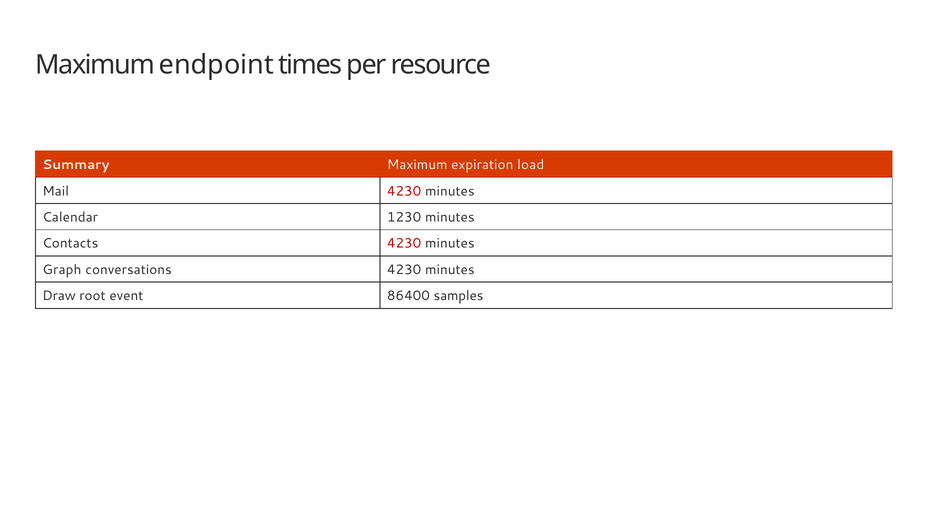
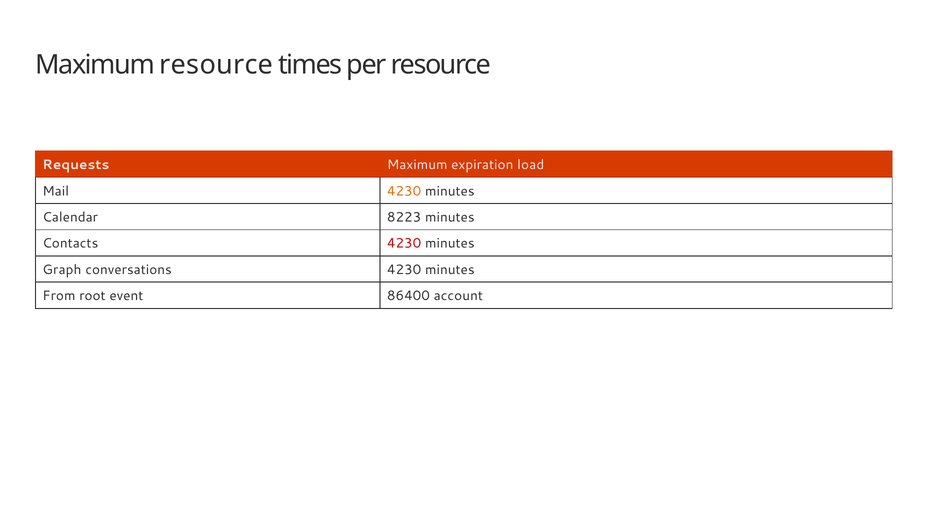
Maximum endpoint: endpoint -> resource (216, 65)
Summary: Summary -> Requests (76, 165)
4230 colour: red -> orange (404, 191)
1230: 1230 -> 8223 (404, 217)
Draw: Draw -> From (59, 296)
samples: samples -> account (458, 296)
